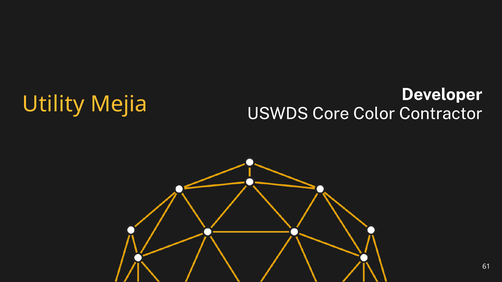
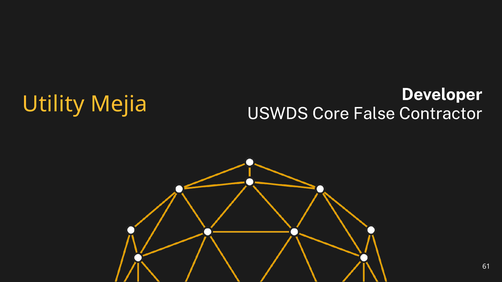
Color: Color -> False (374, 114)
